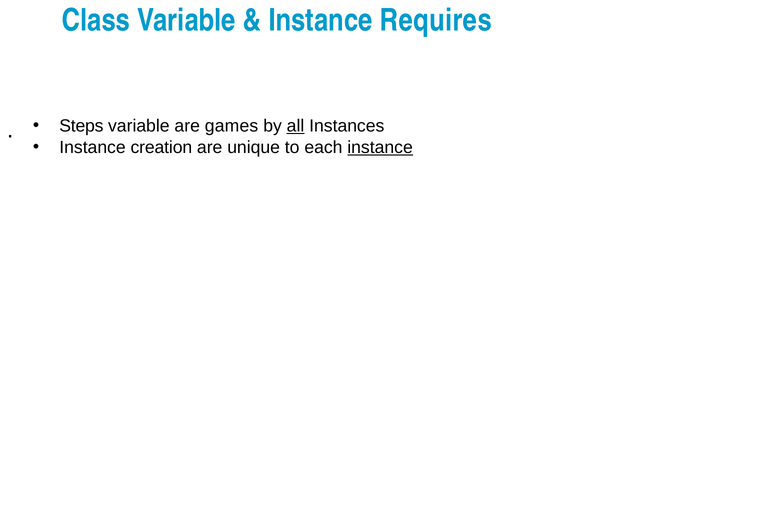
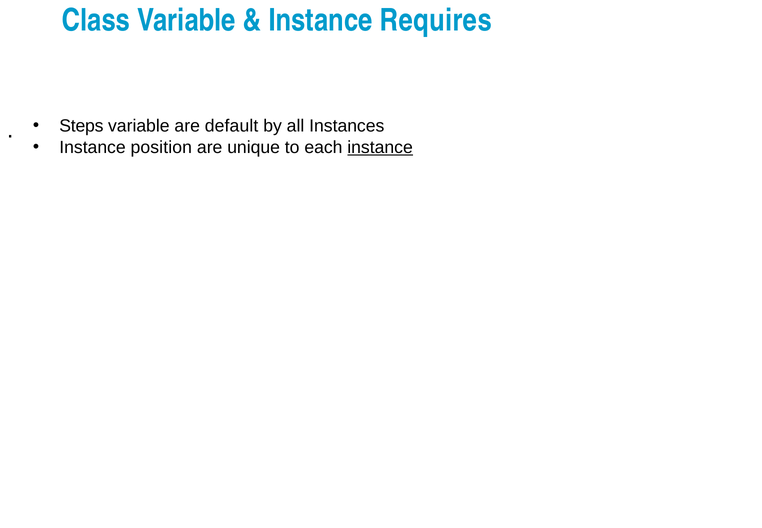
games: games -> default (232, 126)
all underline: present -> none (296, 126)
creation: creation -> position (161, 147)
